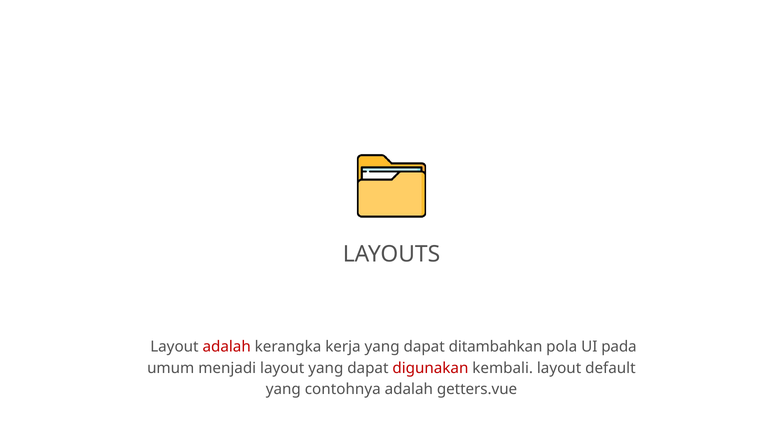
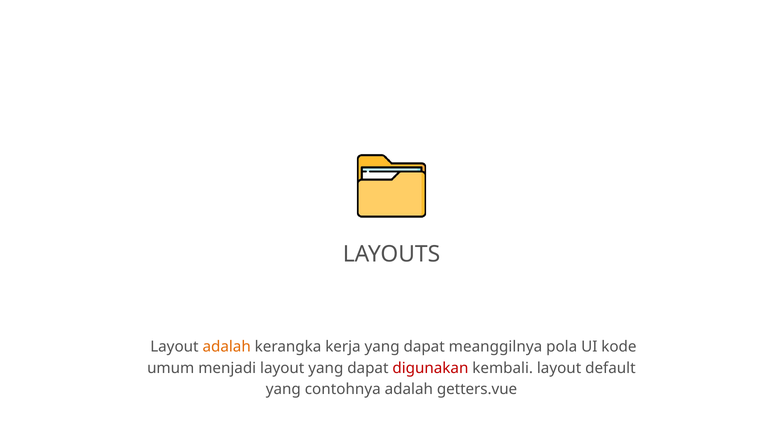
adalah colour: red -> orange (227, 346)
ditambahkan: ditambahkan -> meanggilnya (495, 346)
pada: pada -> kode (619, 346)
